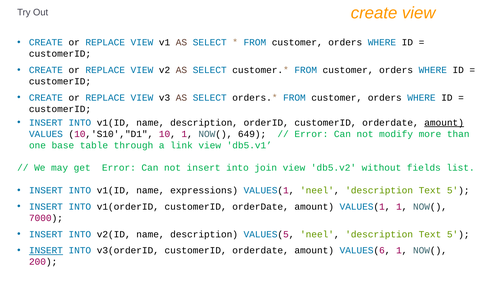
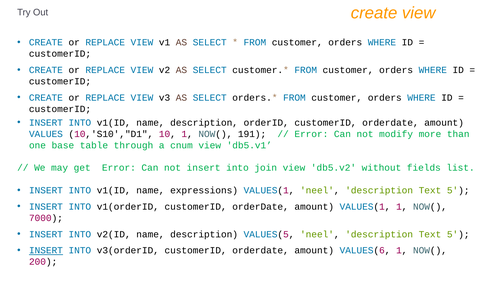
amount underline: present -> none (444, 123)
649: 649 -> 191 (252, 134)
link: link -> cnum (181, 145)
